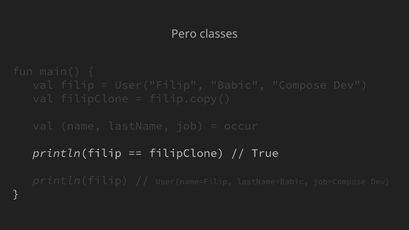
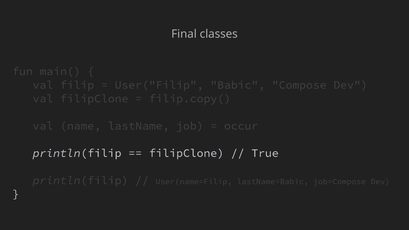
Pero: Pero -> Final (184, 34)
